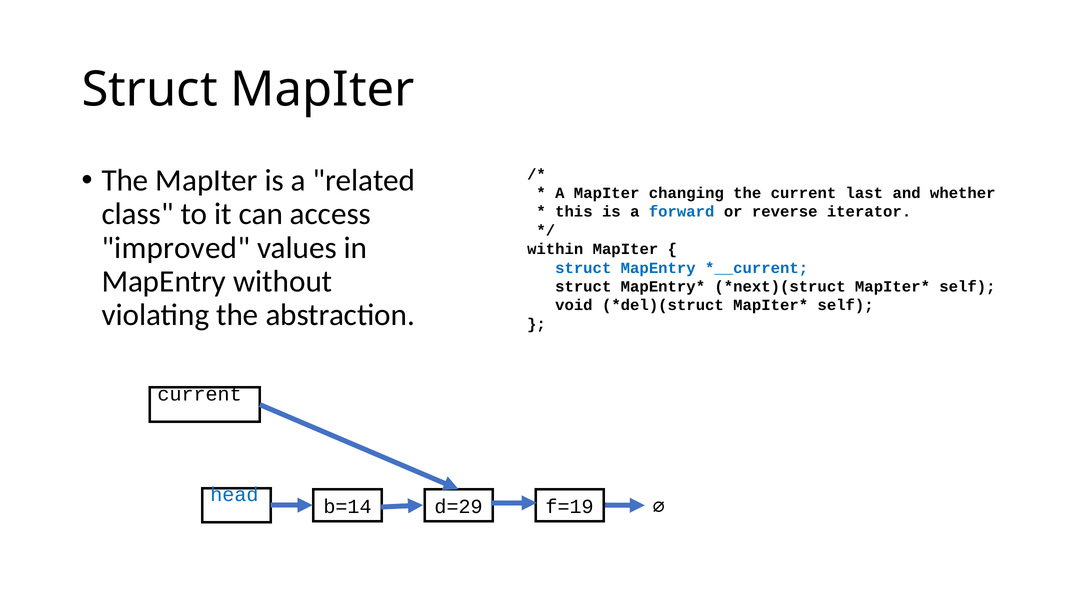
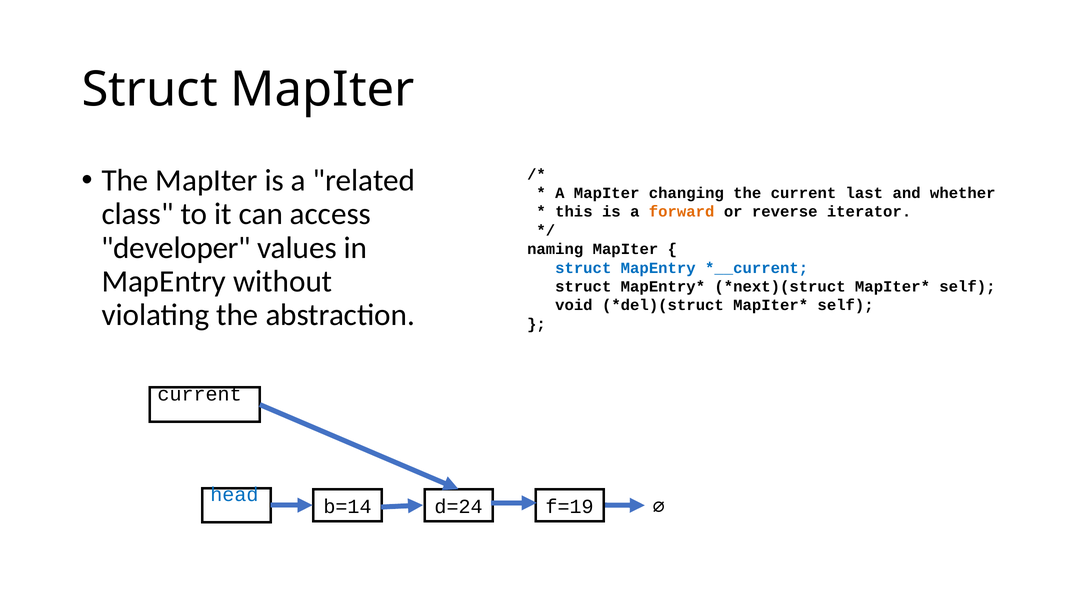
forward colour: blue -> orange (682, 212)
improved: improved -> developer (176, 248)
within: within -> naming (555, 249)
d=29: d=29 -> d=24 (459, 507)
